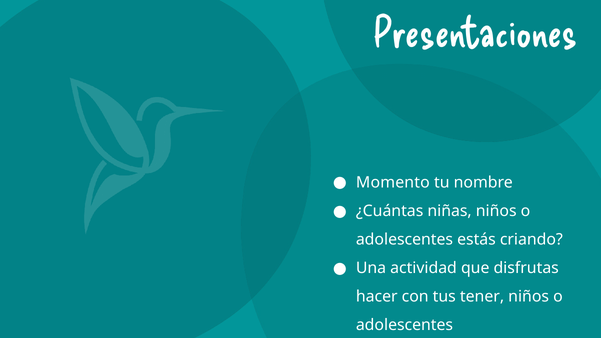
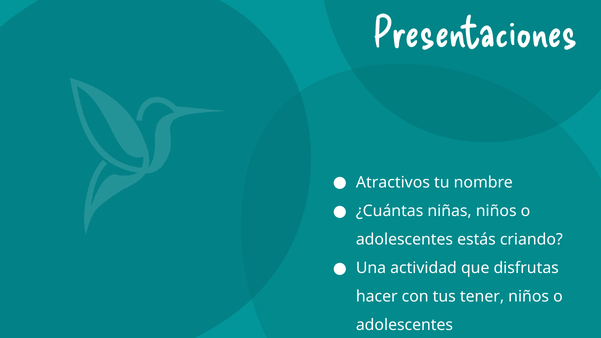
Momento: Momento -> Atractivos (393, 183)
